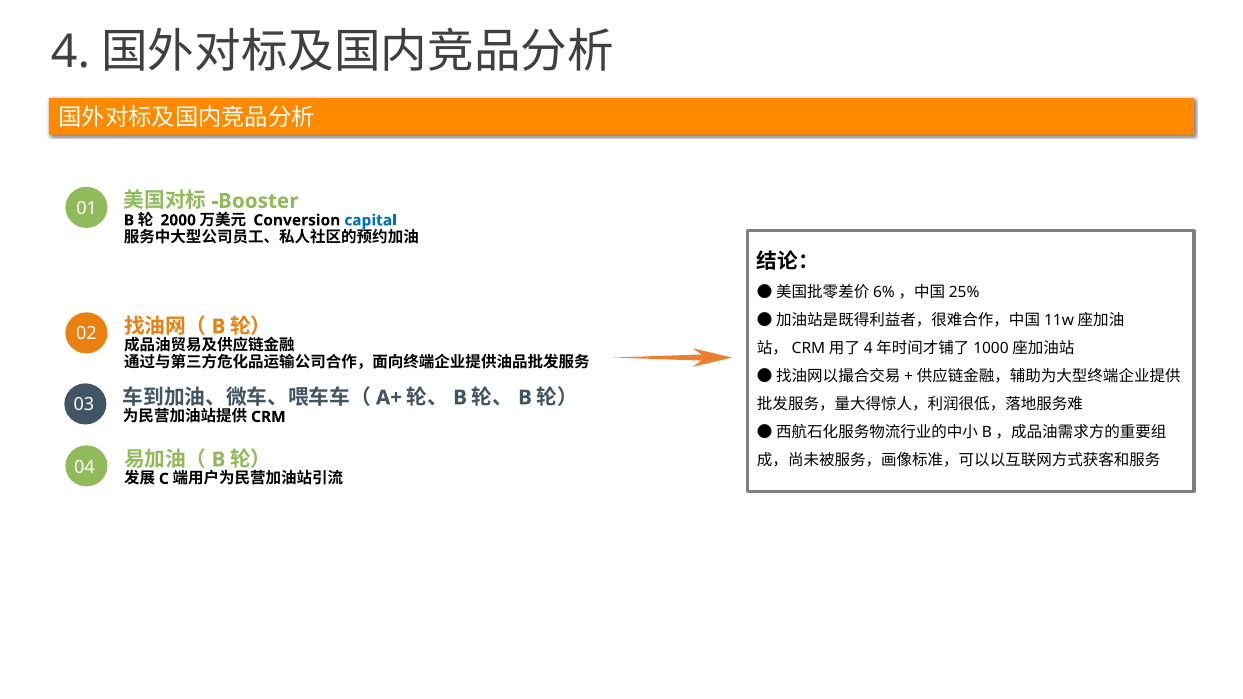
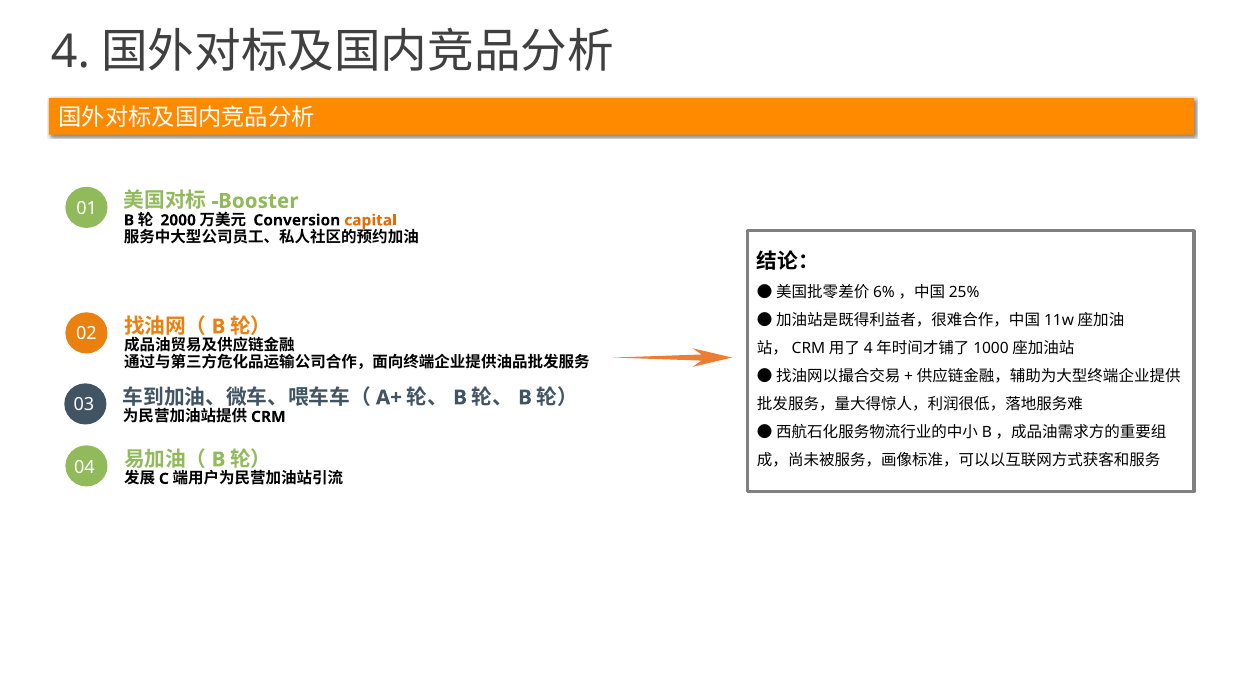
capital colour: blue -> orange (370, 220)
